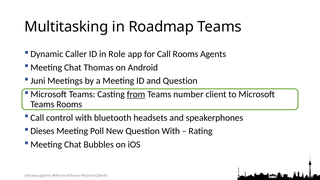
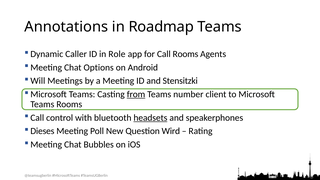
Multitasking: Multitasking -> Annotations (66, 27)
Thomas: Thomas -> Options (99, 67)
Juni: Juni -> Will (38, 81)
and Question: Question -> Stensitzki (180, 81)
headsets underline: none -> present (150, 118)
Question With: With -> Wird (171, 131)
